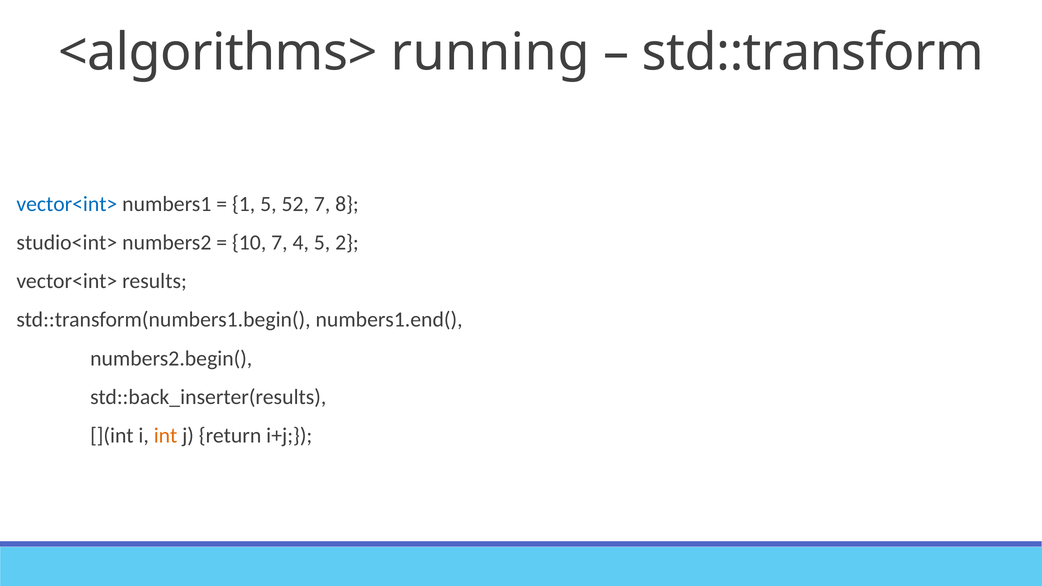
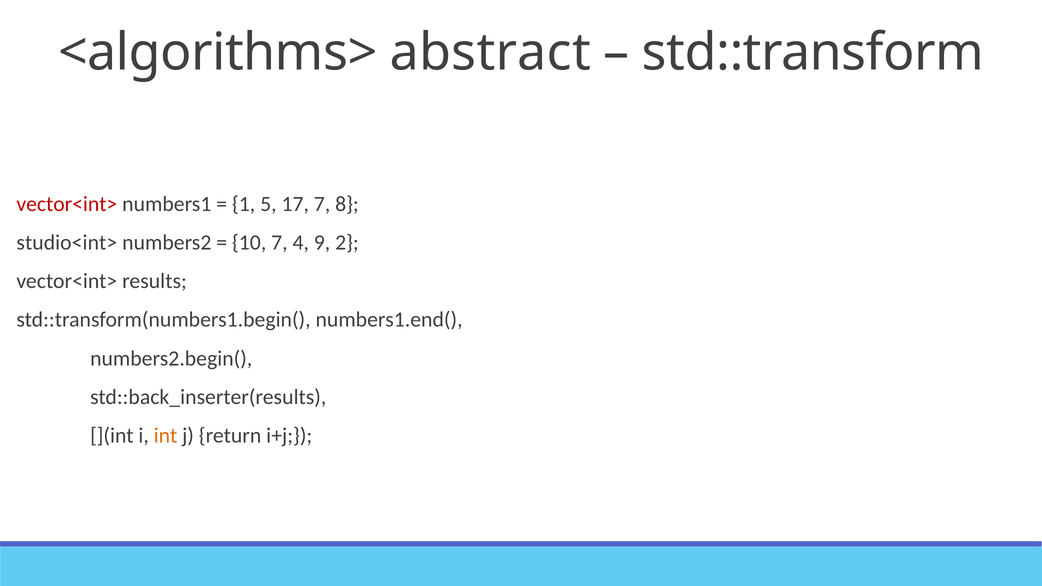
running: running -> abstract (490, 53)
vector<int> colour: blue -> red (67, 204)
52: 52 -> 17 (295, 204)
4 5: 5 -> 9 (322, 243)
